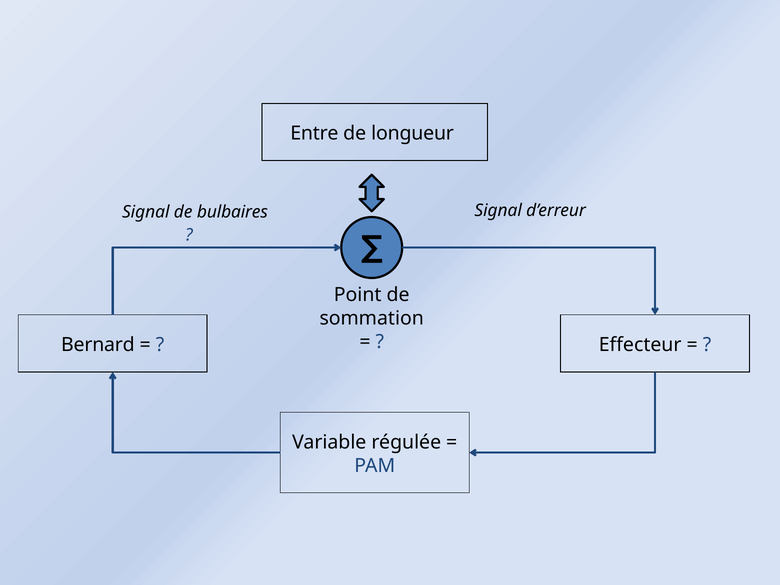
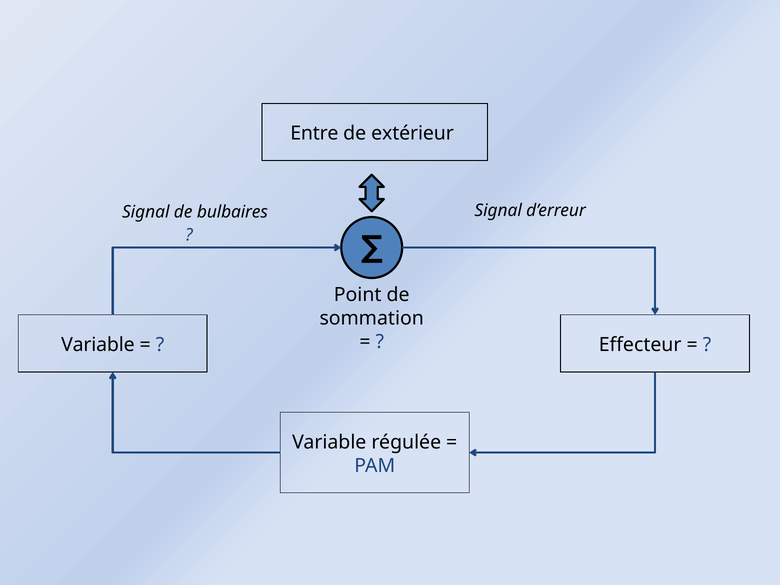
longueur: longueur -> extérieur (413, 133)
Bernard: Bernard -> Variable (98, 345)
